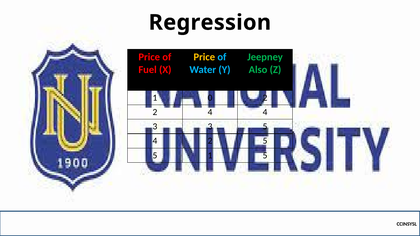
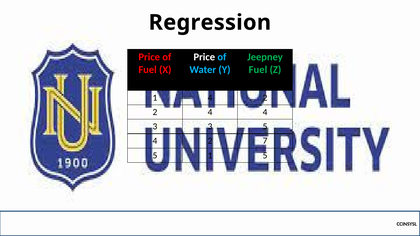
Price colour: yellow -> white (204, 57)
Also: Also -> Fuel (258, 70)
1 0: 0 -> 4 (210, 98)
2 5: 5 -> 7 (265, 141)
